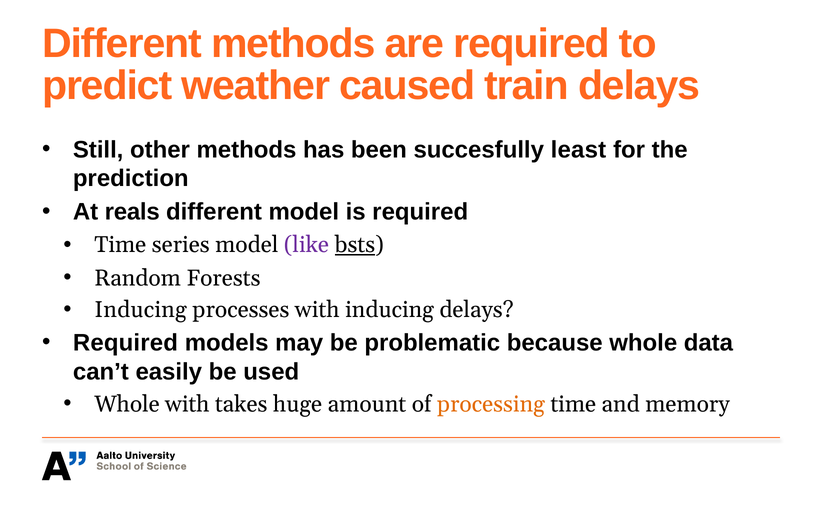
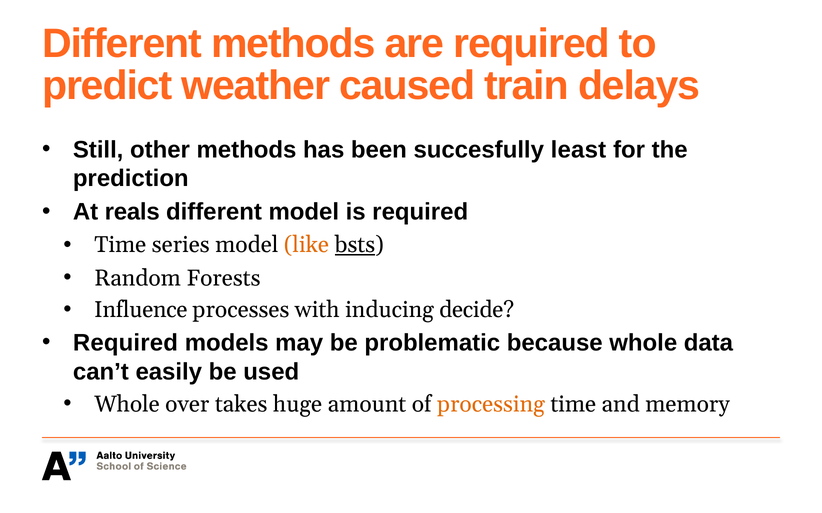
like colour: purple -> orange (306, 245)
Inducing: Inducing -> Influence (141, 310)
inducing delays: delays -> decide (477, 310)
Whole with: with -> over (187, 405)
